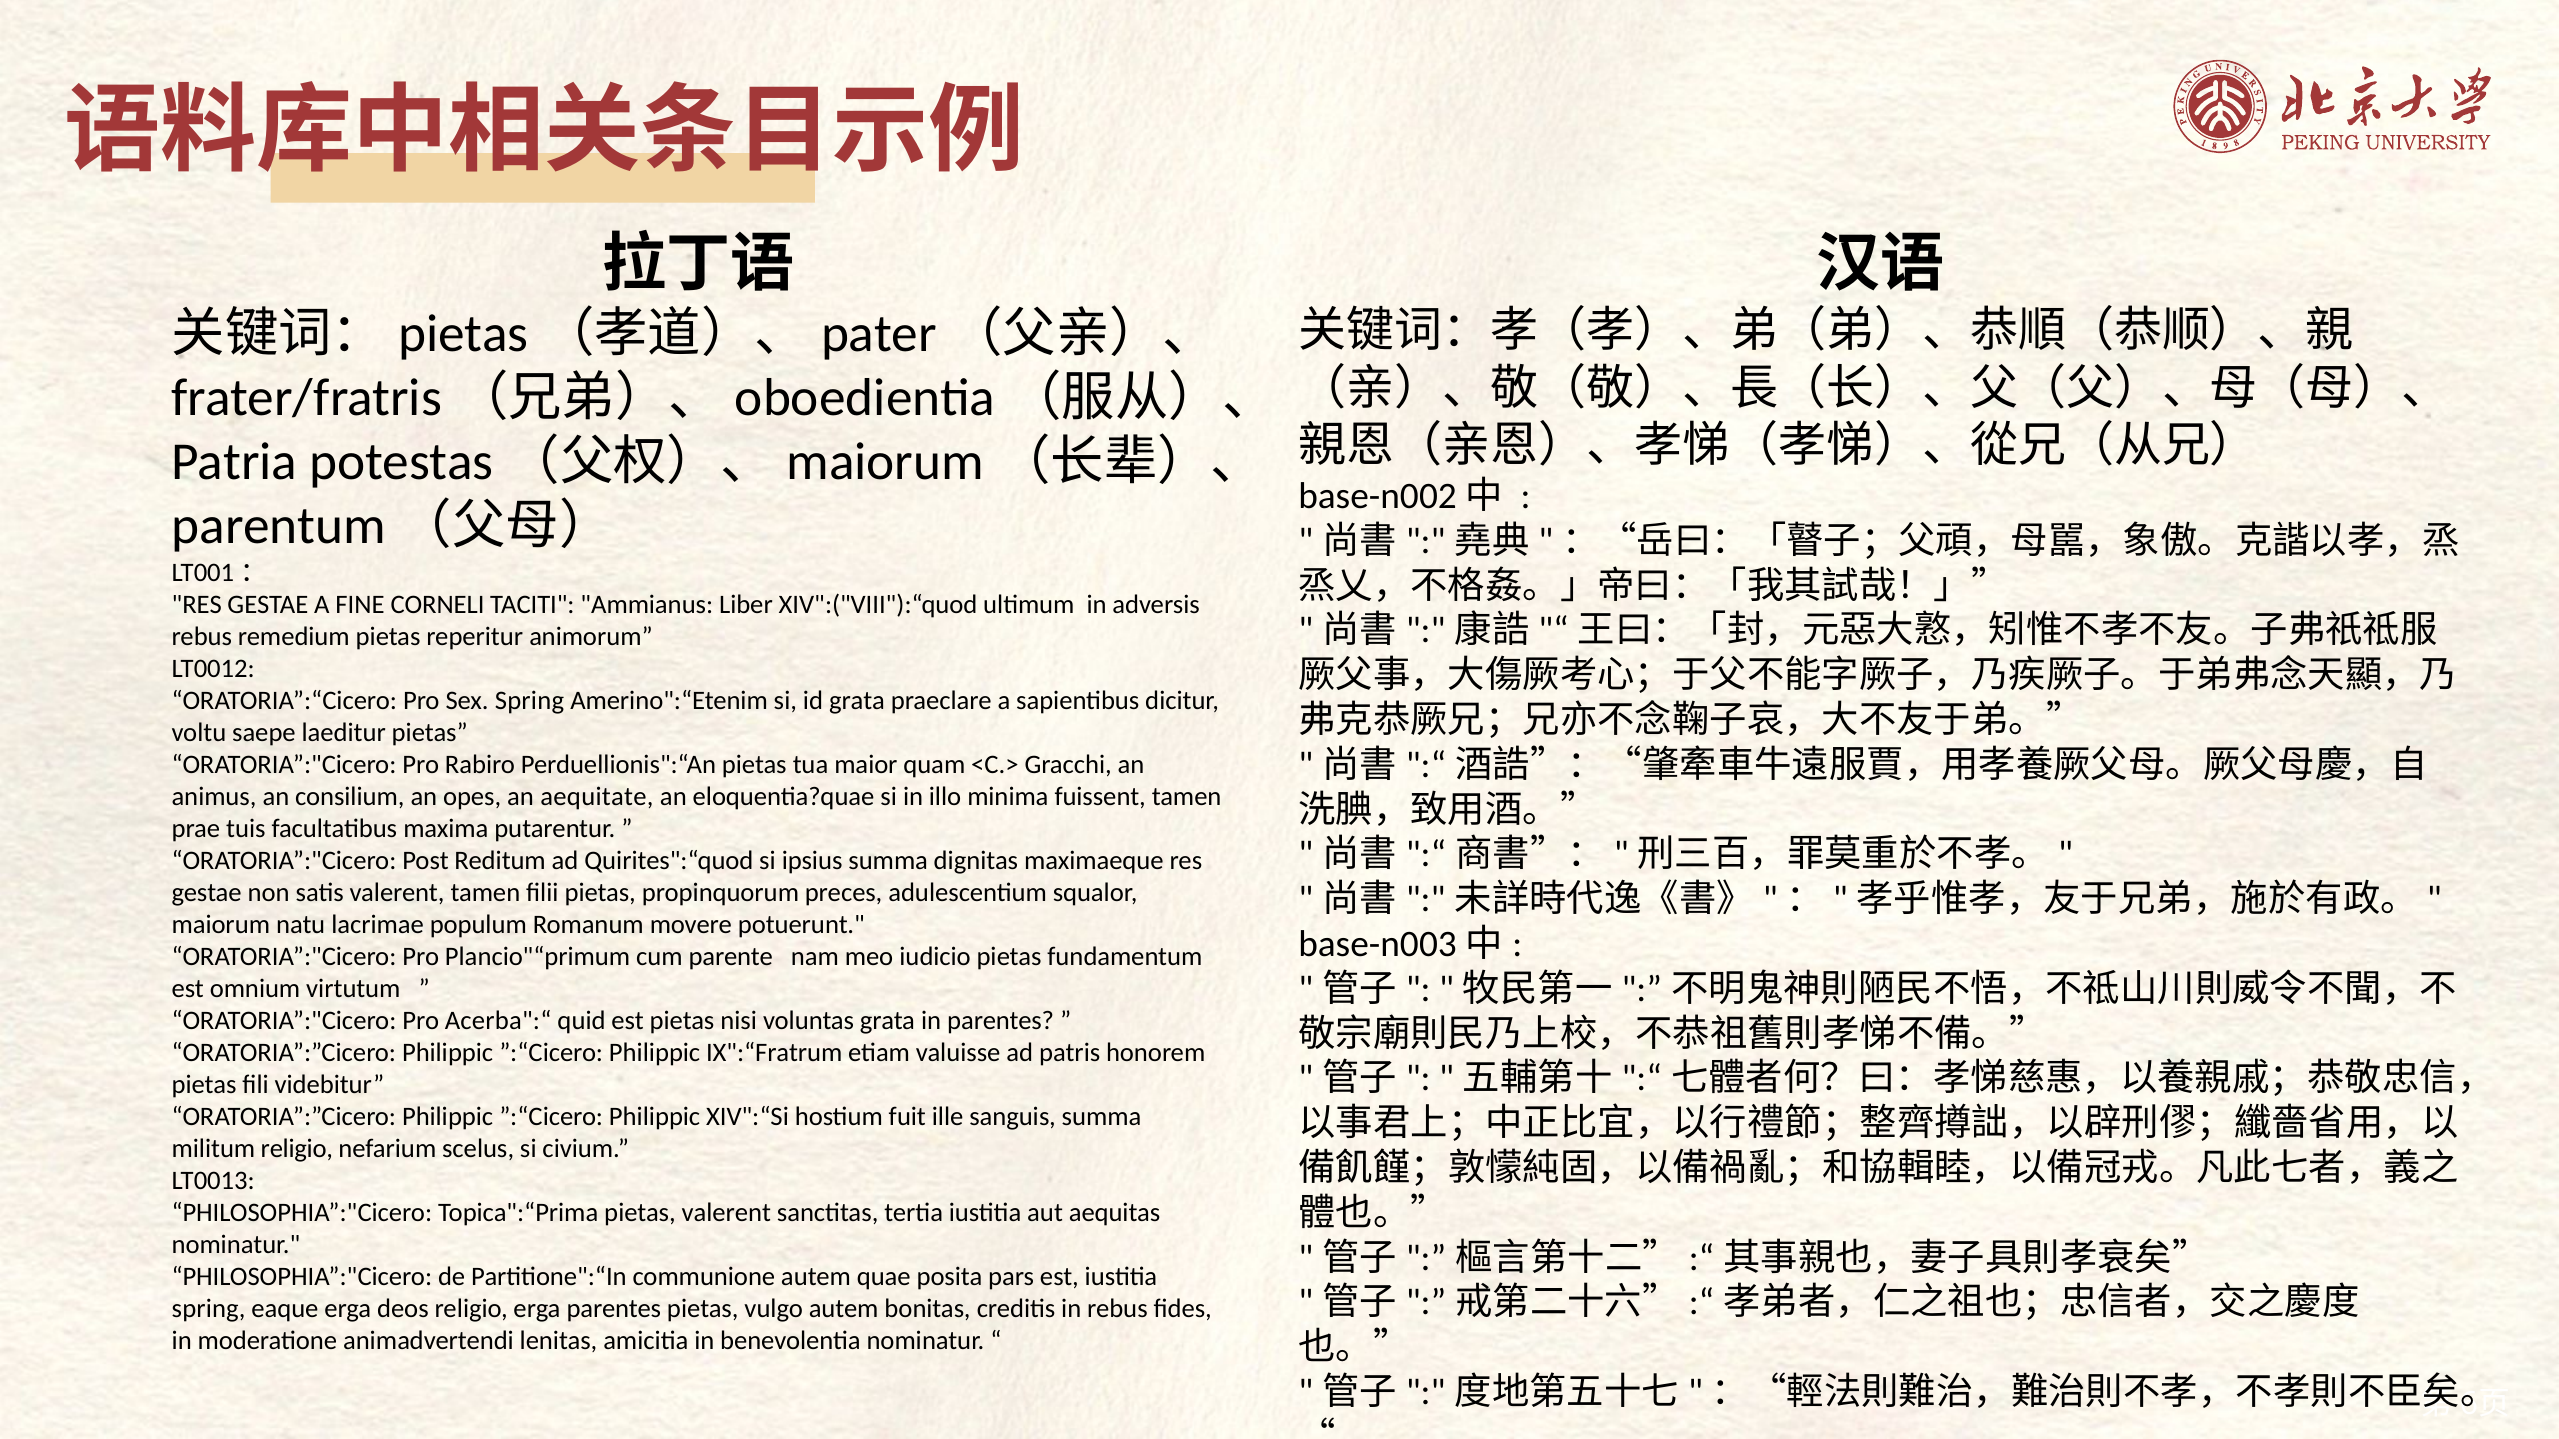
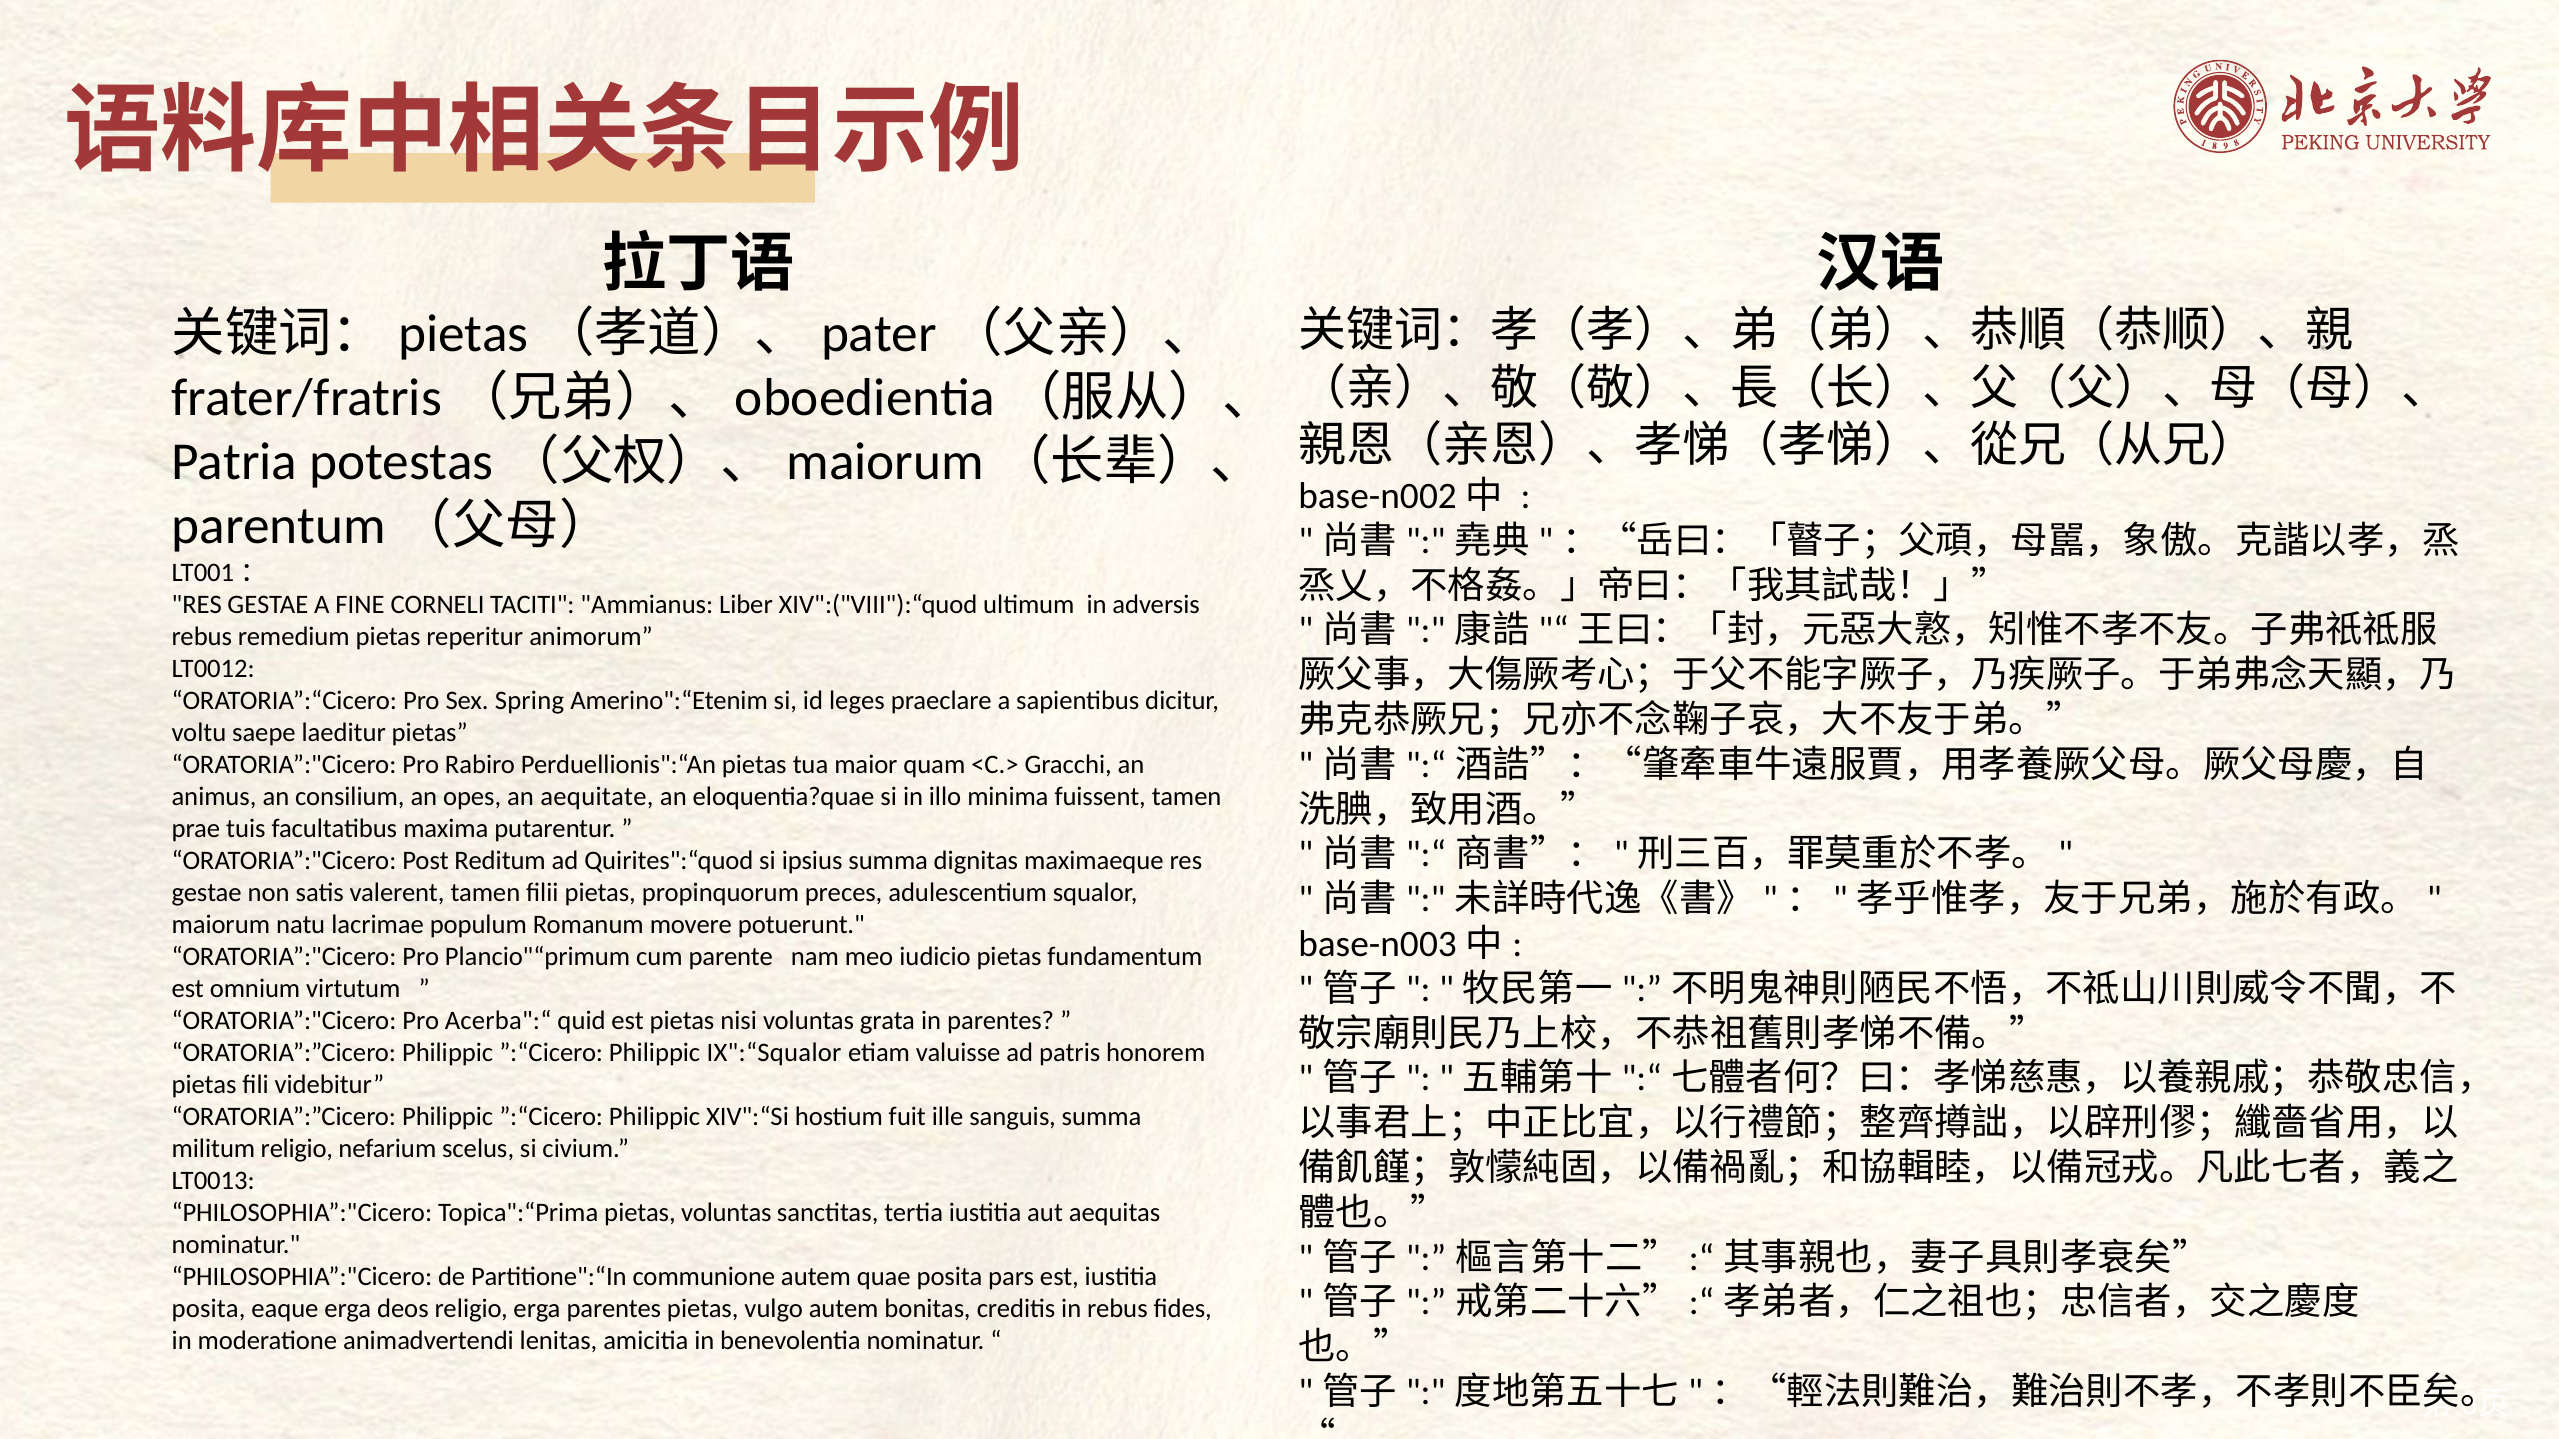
id grata: grata -> leges (857, 701)
IX":“Fratrum: IX":“Fratrum -> IX":“Squalor (774, 1053)
pietas valerent: valerent -> voluntas (726, 1213)
spring: spring -> posita (209, 1309)
